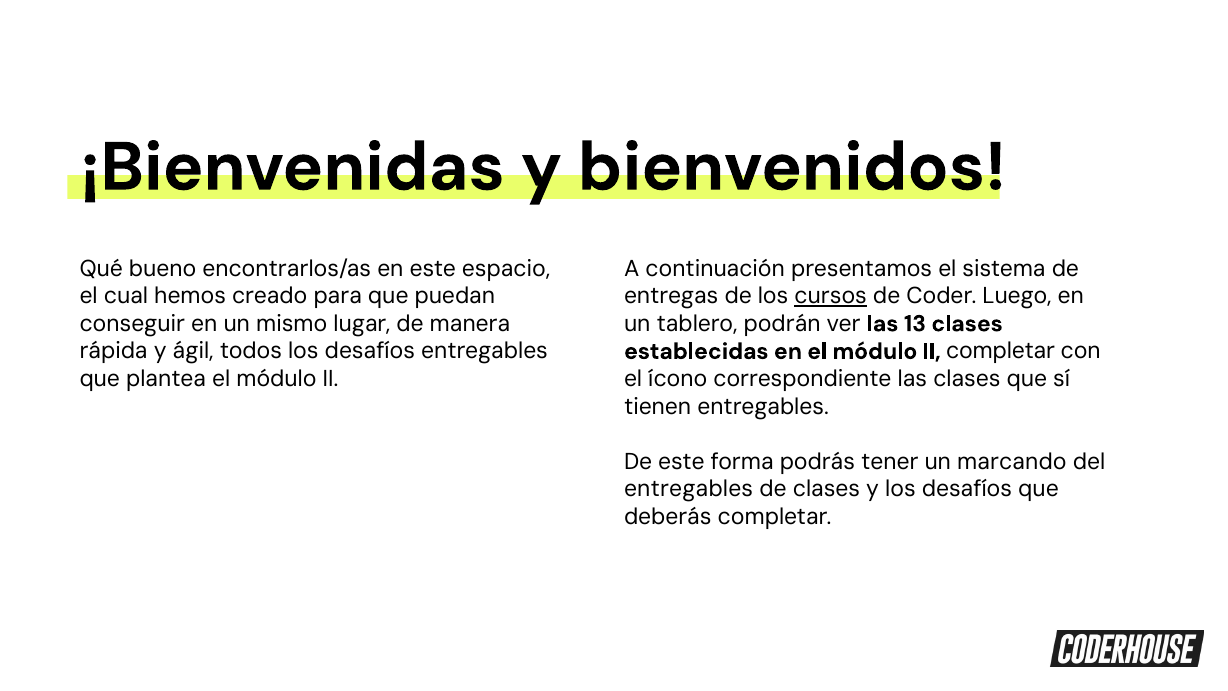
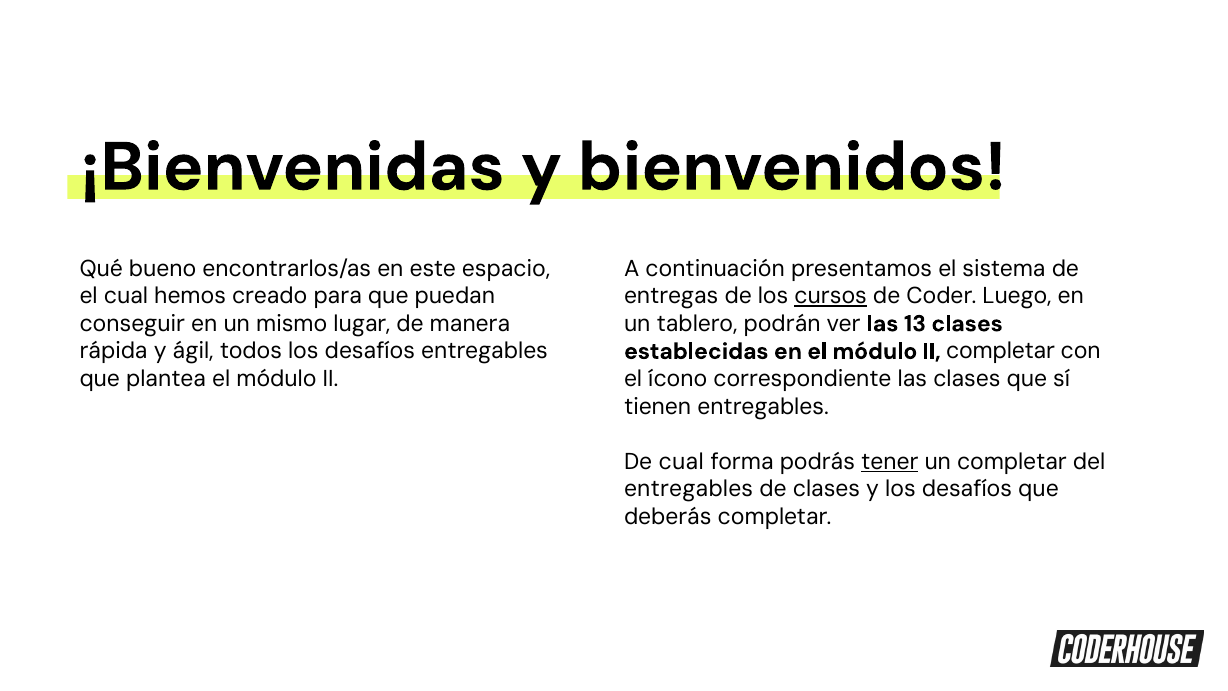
De este: este -> cual (681, 462)
tener underline: none -> present (890, 462)
un marcando: marcando -> completar (1012, 462)
